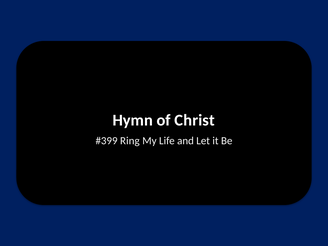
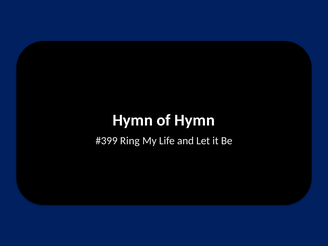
of Christ: Christ -> Hymn (195, 120)
